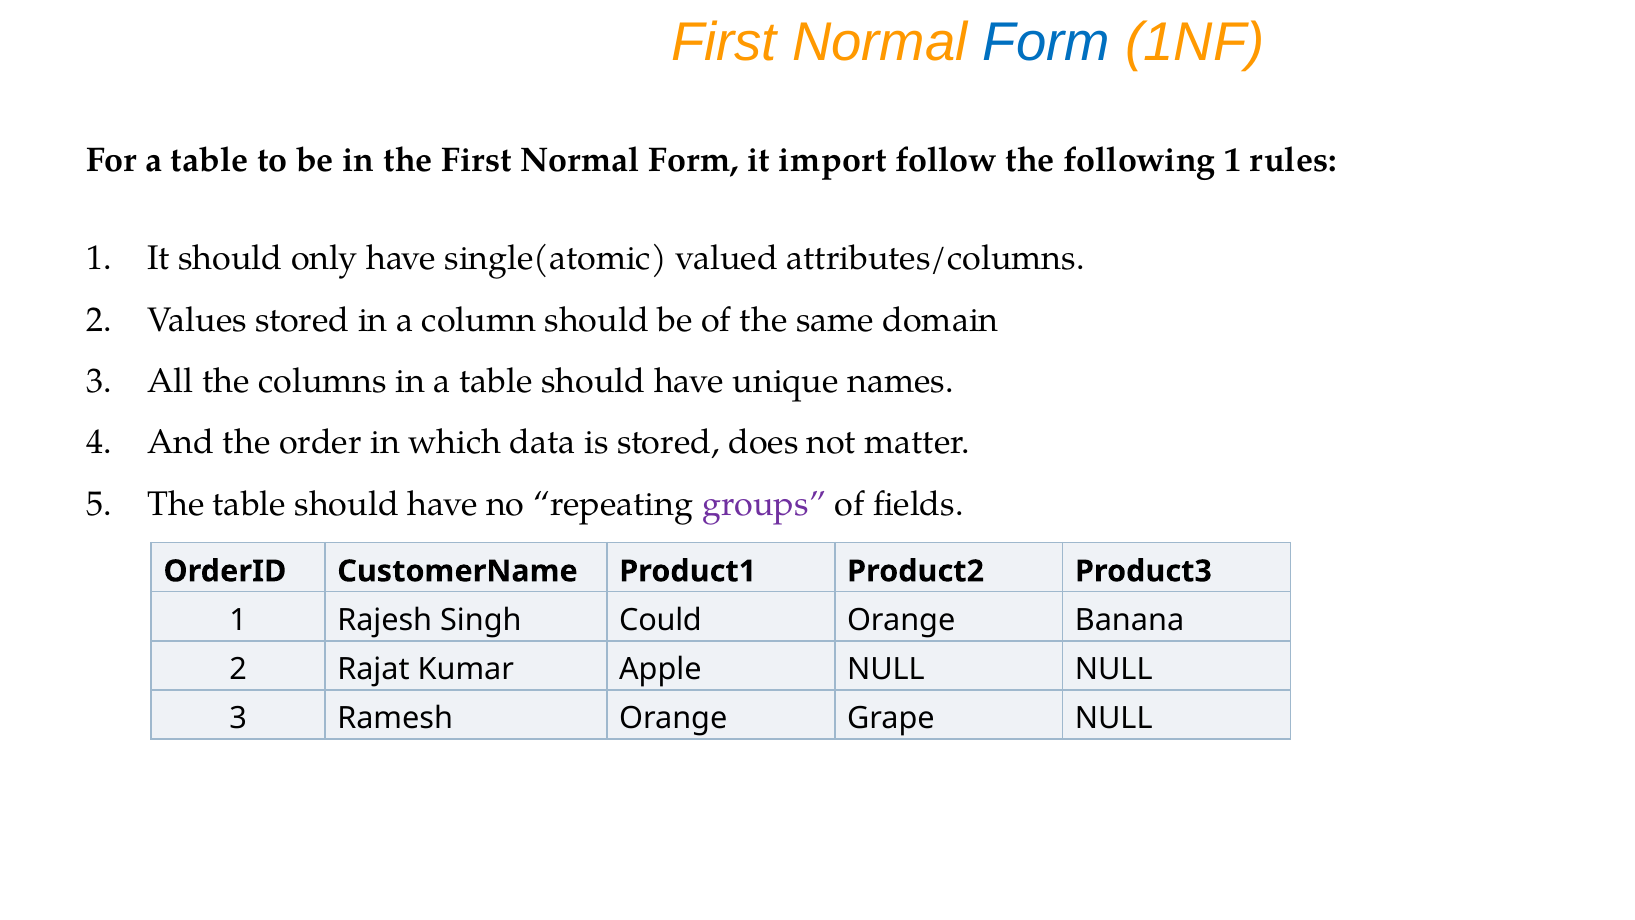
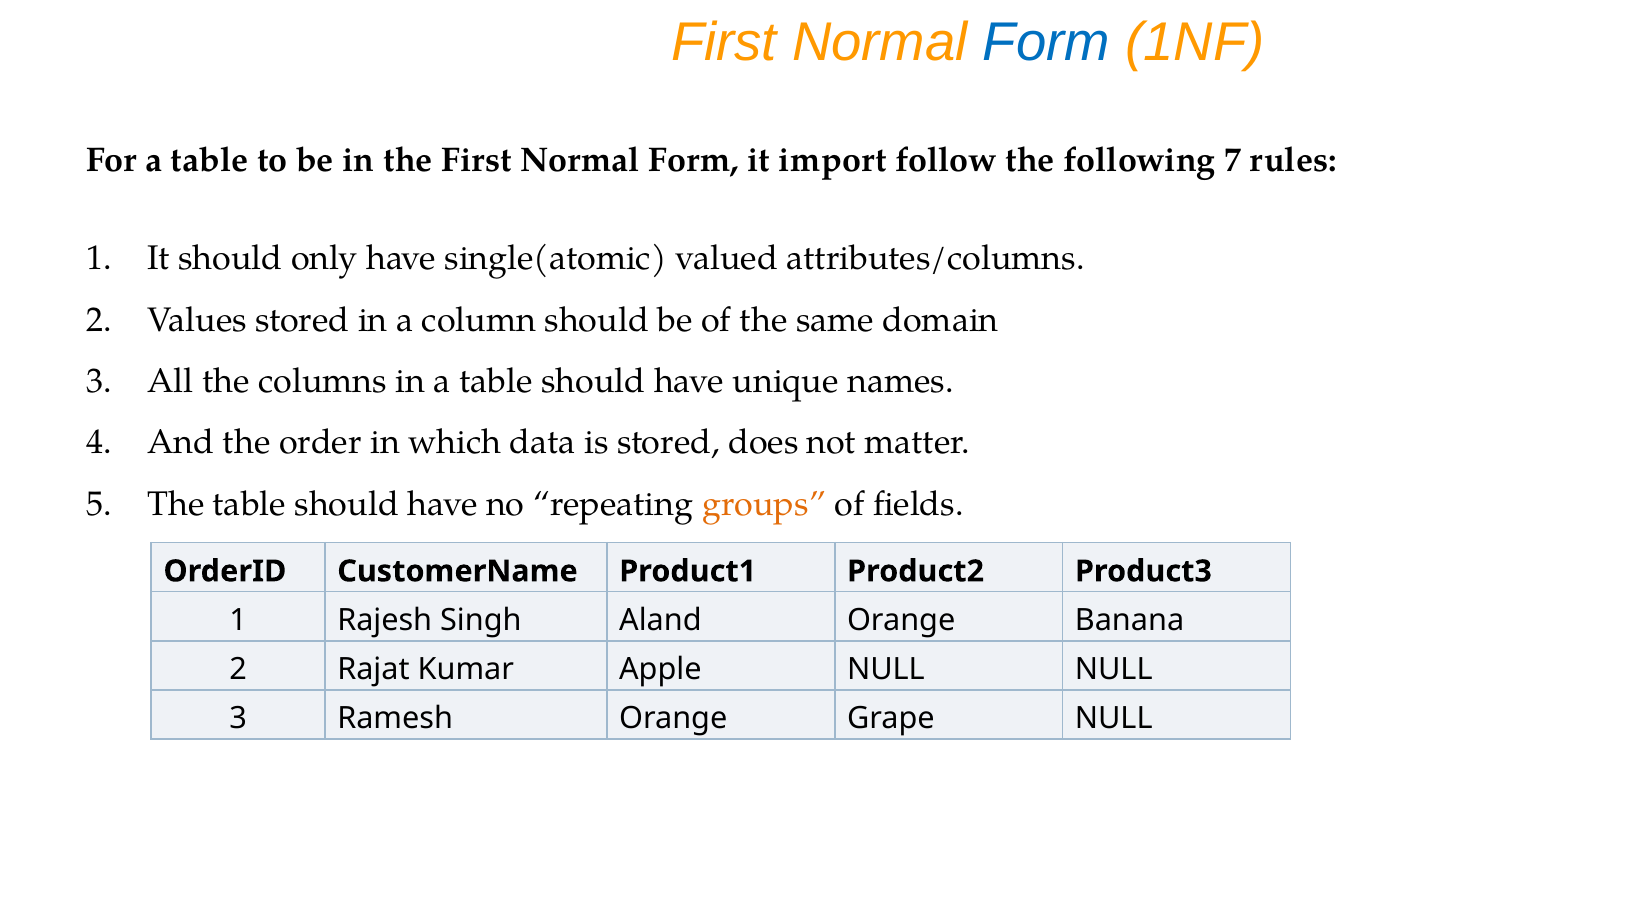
following 1: 1 -> 7 (1233, 160)
groups colour: purple -> orange (764, 504)
Could: Could -> Aland (660, 620)
